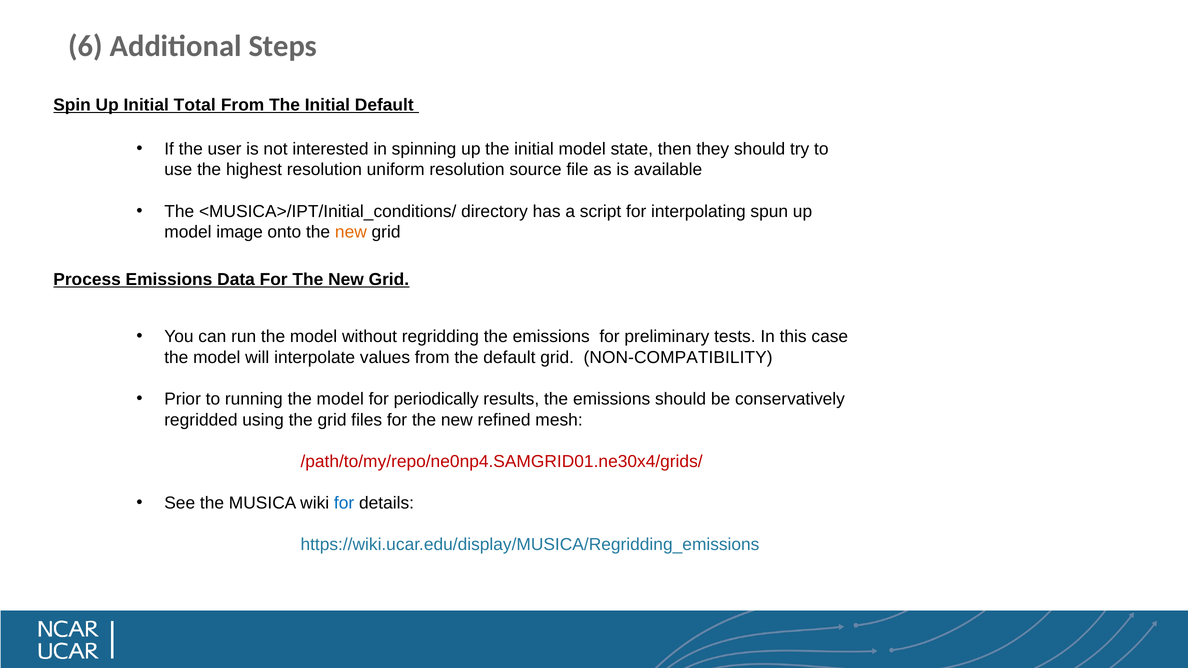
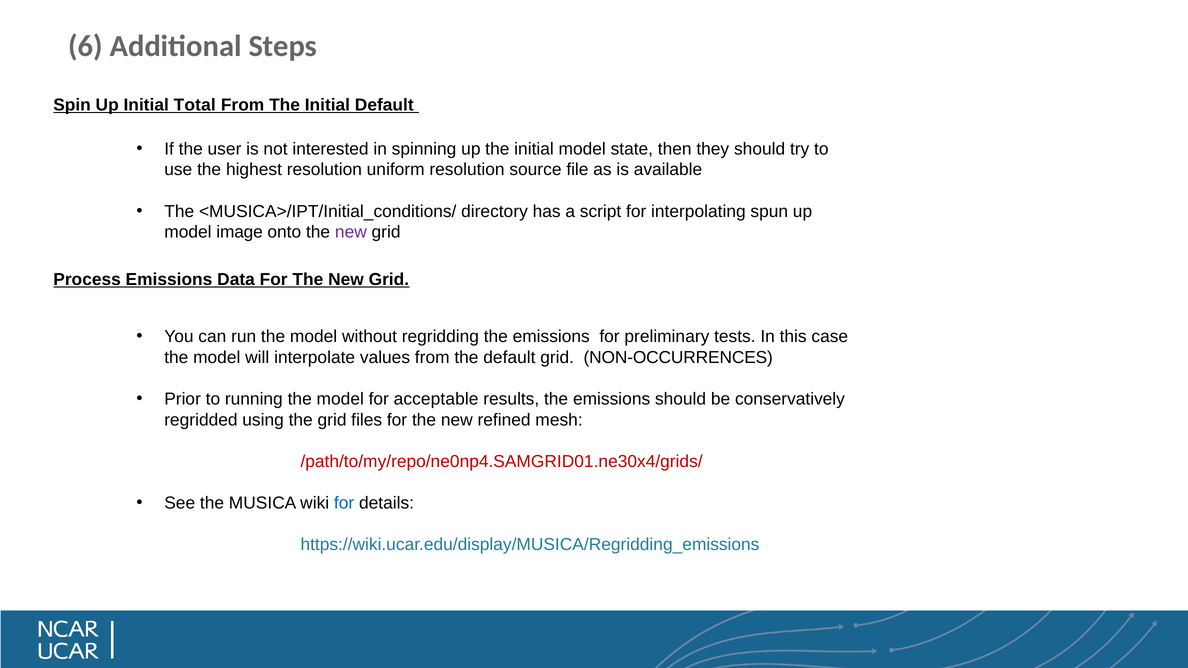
new colour: orange -> purple (351, 232)
NON-COMPATIBILITY: NON-COMPATIBILITY -> NON-OCCURRENCES (678, 358)
periodically: periodically -> acceptable (436, 399)
